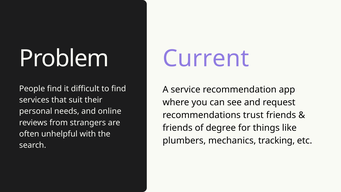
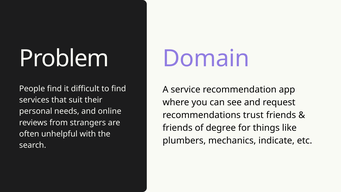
Current: Current -> Domain (206, 58)
tracking: tracking -> indicate (277, 140)
